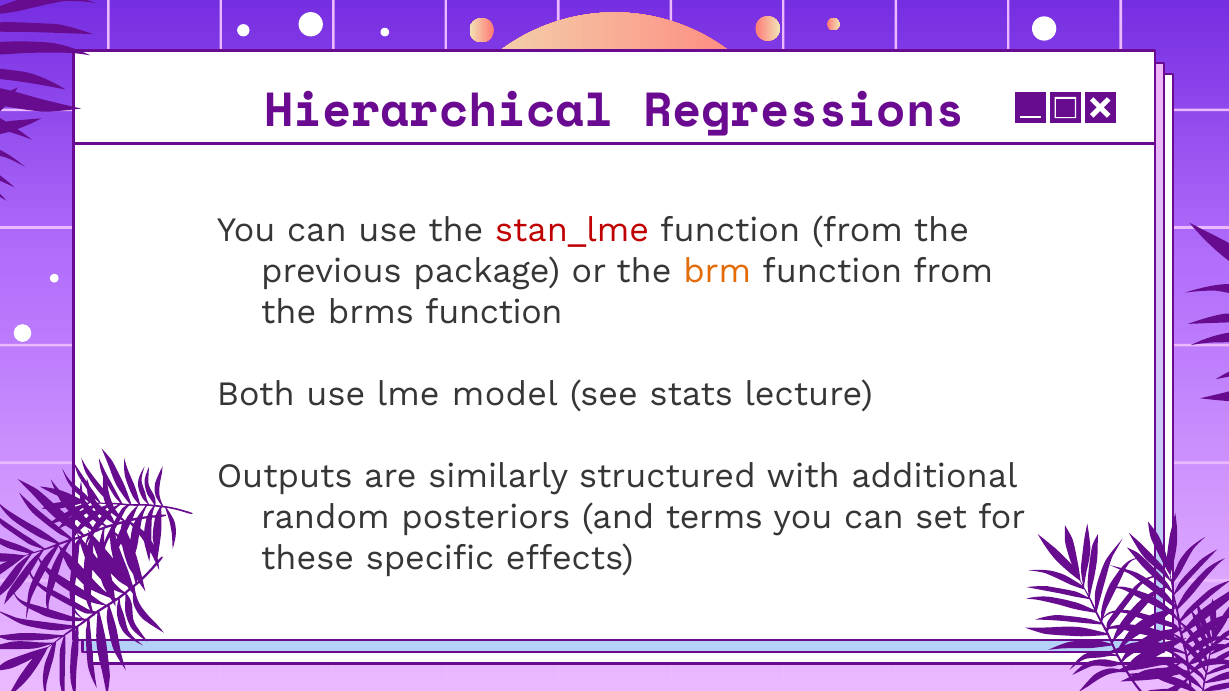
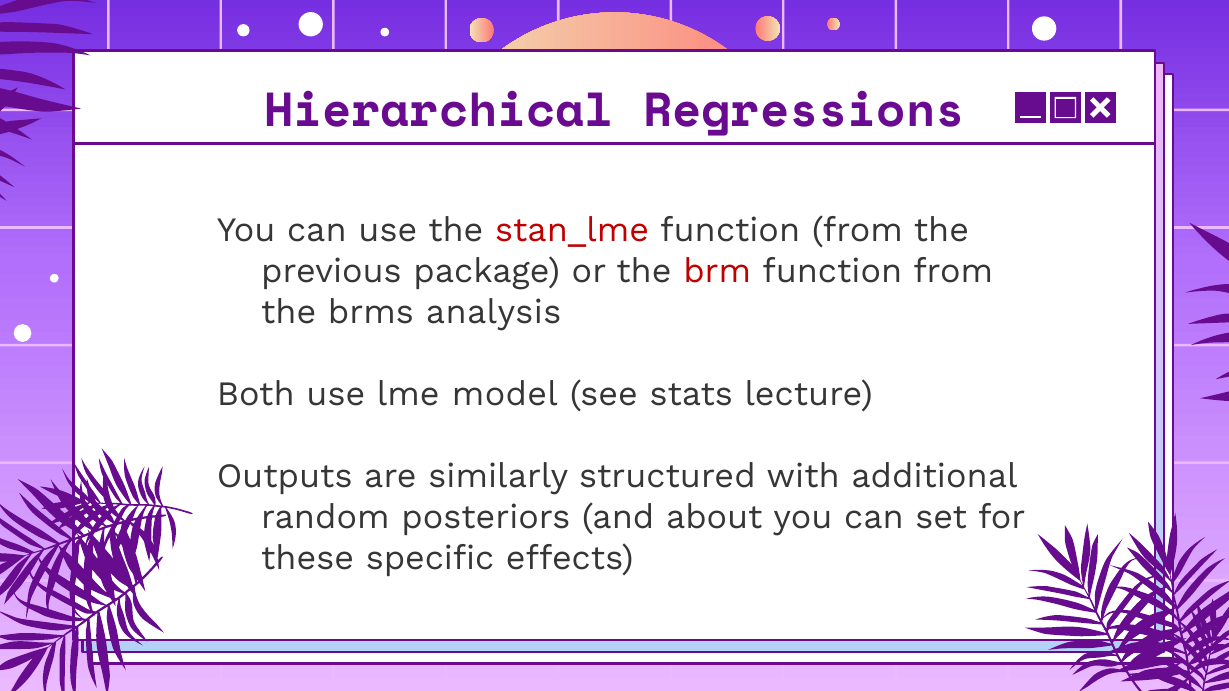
brm colour: orange -> red (717, 272)
brms function: function -> analysis (494, 313)
terms: terms -> about (714, 517)
